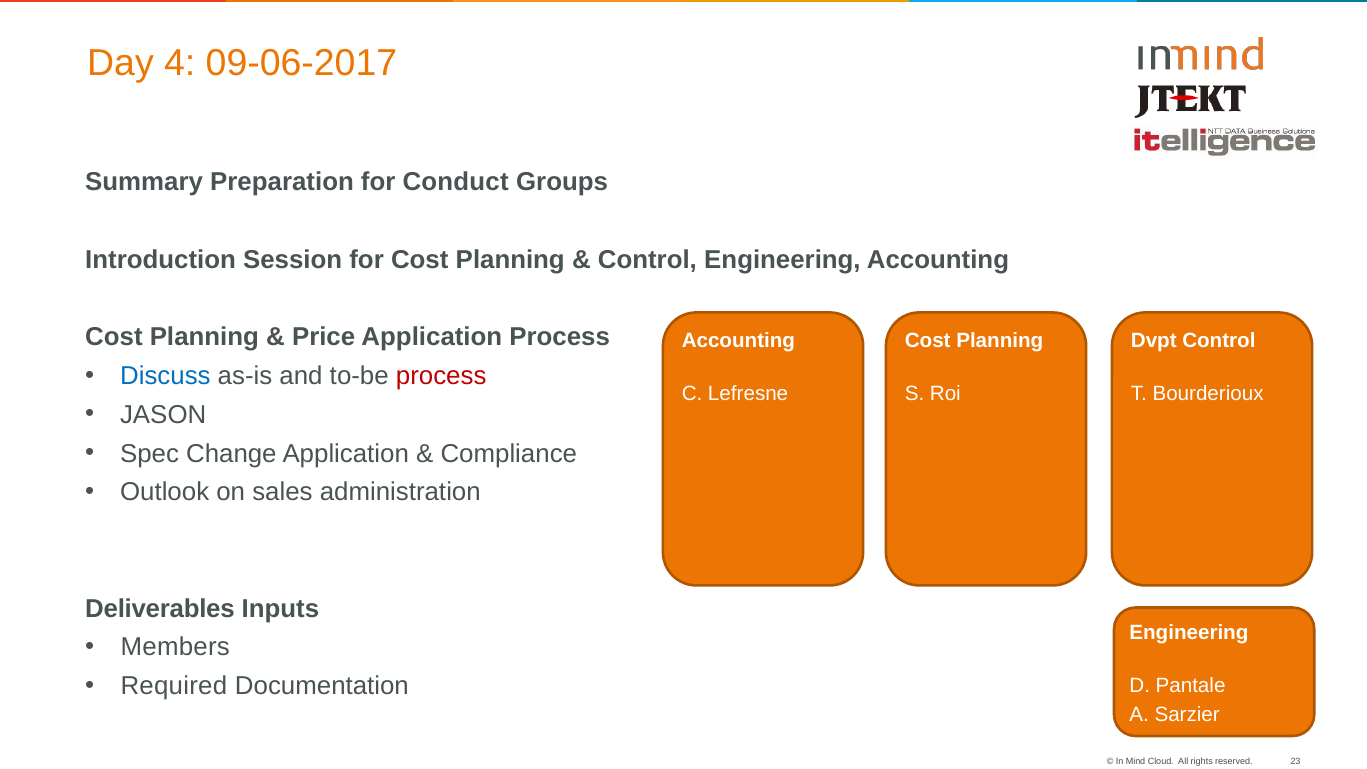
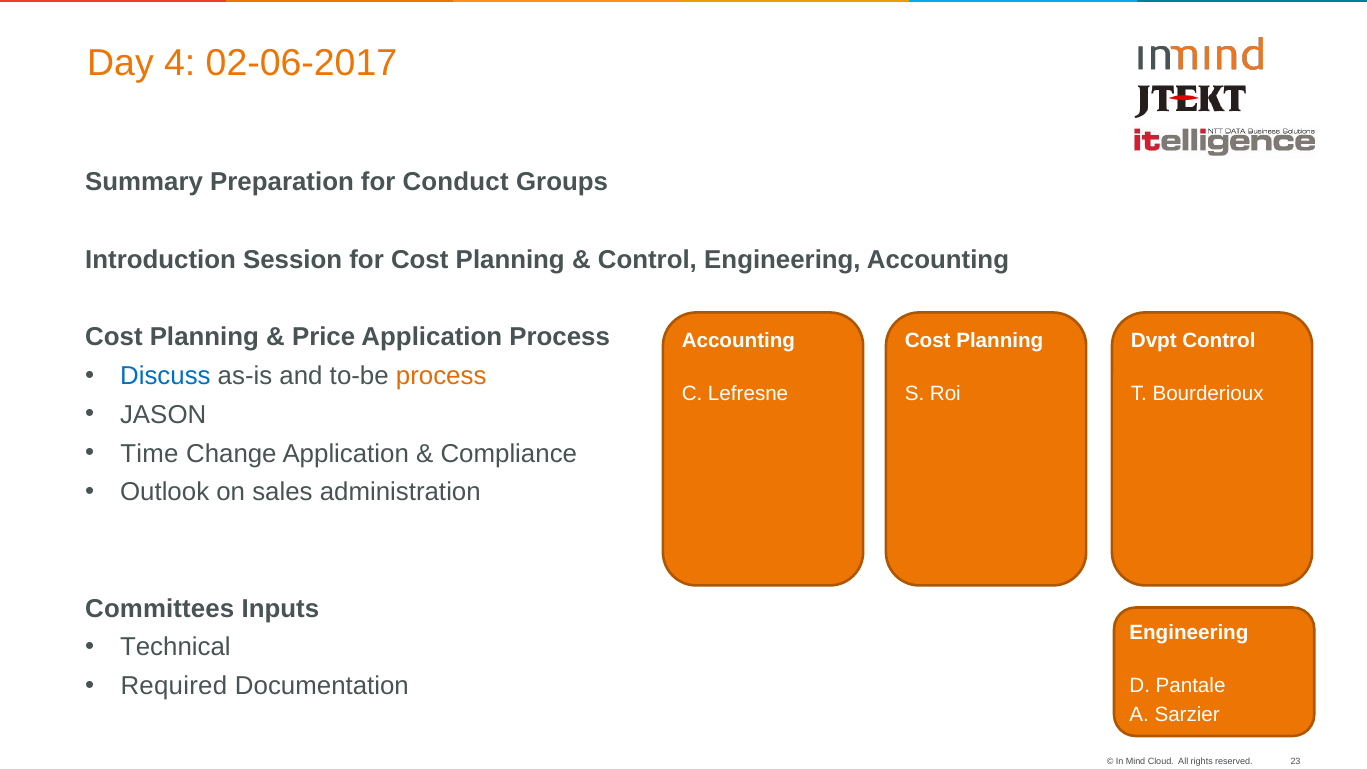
09-06-2017: 09-06-2017 -> 02-06-2017 (301, 63)
process colour: red -> orange (441, 376)
Spec: Spec -> Time (149, 453)
Deliverables: Deliverables -> Committees (160, 609)
Members: Members -> Technical (175, 647)
